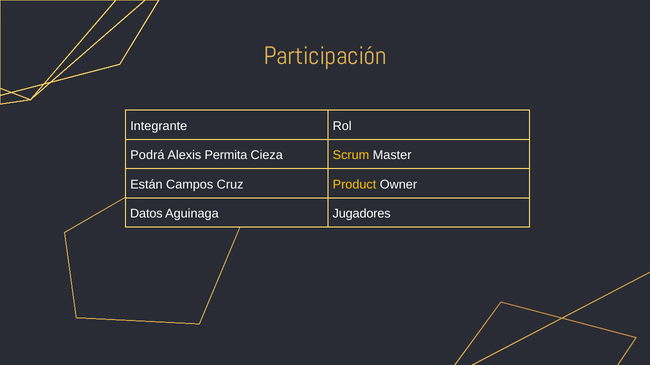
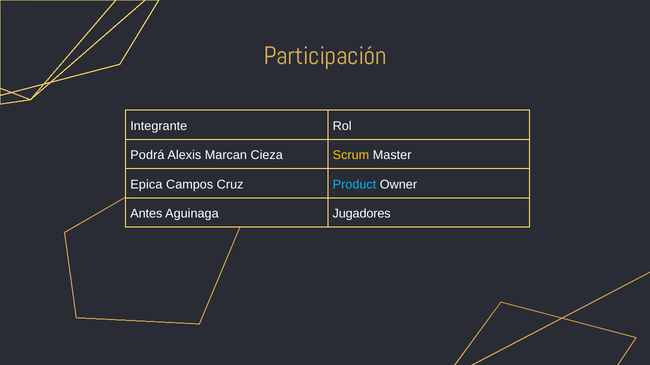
Permita: Permita -> Marcan (226, 156)
Están: Están -> Epica (146, 185)
Product colour: yellow -> light blue (354, 185)
Datos: Datos -> Antes (146, 214)
